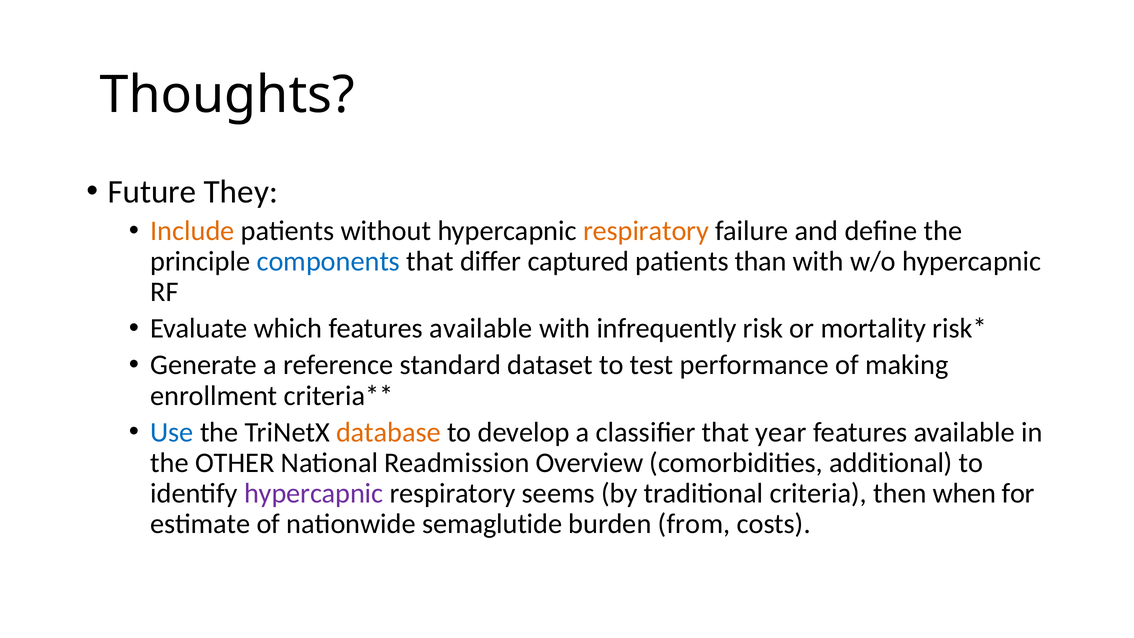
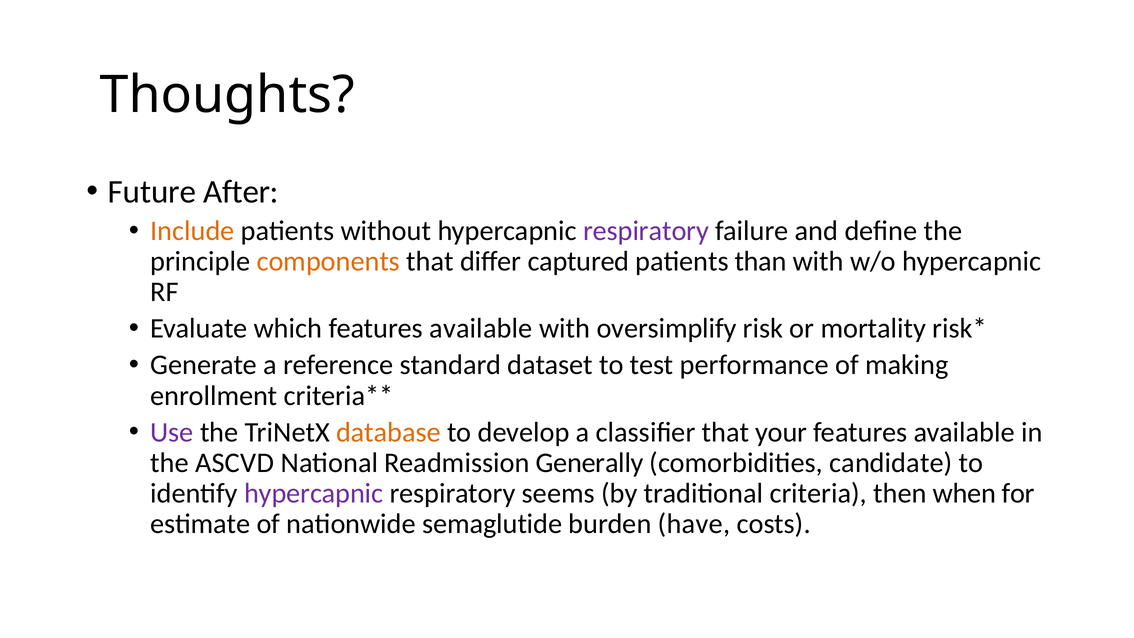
They: They -> After (241, 192)
respiratory colour: orange -> purple (646, 231)
components colour: blue -> orange (328, 261)
infrequently: infrequently -> oversimplify (666, 328)
Use colour: blue -> purple (172, 432)
year: year -> your (781, 432)
OTHER: OTHER -> ASCVD (235, 463)
Overview: Overview -> Generally (590, 463)
additional: additional -> candidate (891, 463)
from: from -> have (694, 524)
